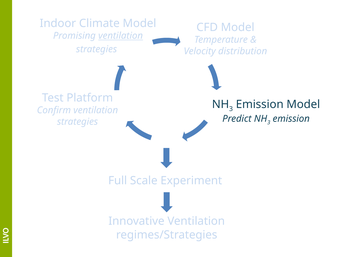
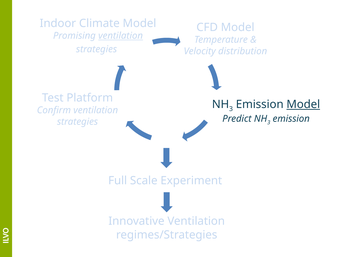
Model underline: none -> present (303, 104)
